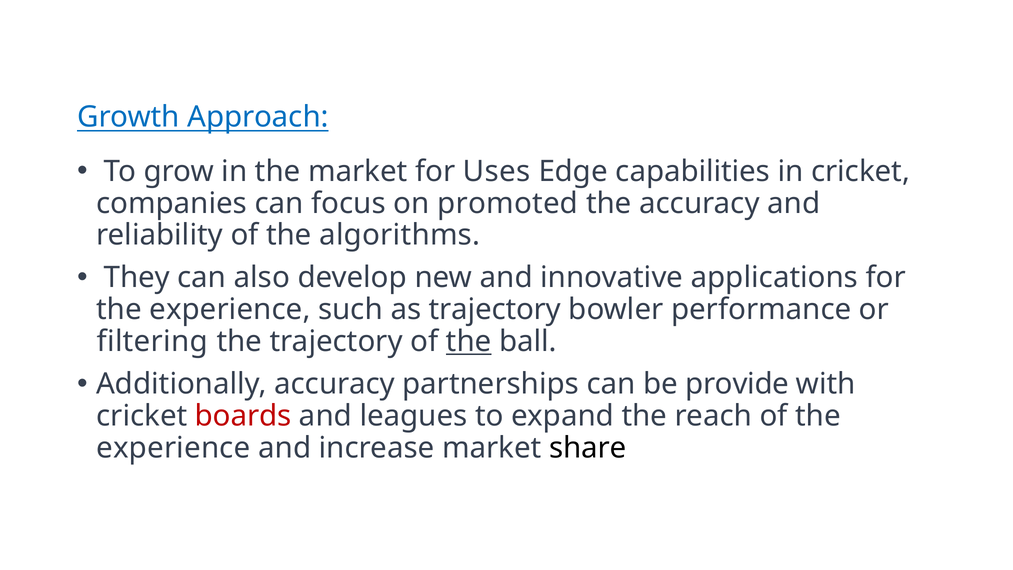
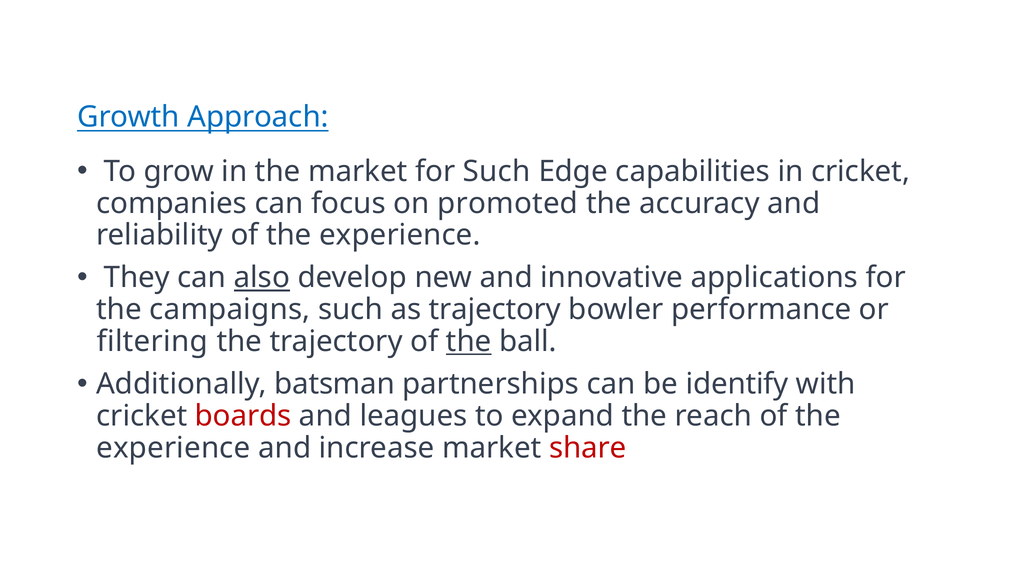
for Uses: Uses -> Such (497, 171)
reliability of the algorithms: algorithms -> experience (400, 235)
also underline: none -> present (262, 278)
experience: experience -> campaigns (230, 309)
Additionally accuracy: accuracy -> batsman (335, 384)
provide: provide -> identify (737, 384)
share colour: black -> red (588, 448)
